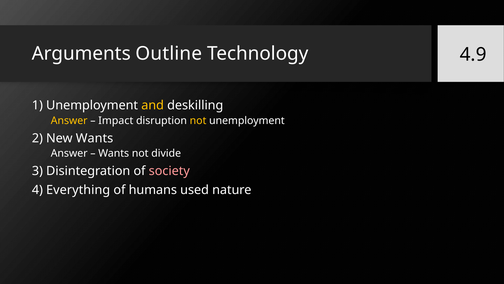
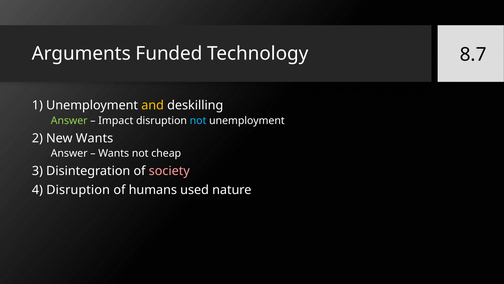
Outline: Outline -> Funded (169, 53)
4.9: 4.9 -> 8.7 (473, 55)
Answer colour: yellow -> light green (69, 120)
not colour: yellow -> light blue (198, 120)
divide: divide -> cheap (166, 153)
4 Everything: Everything -> Disruption (78, 190)
